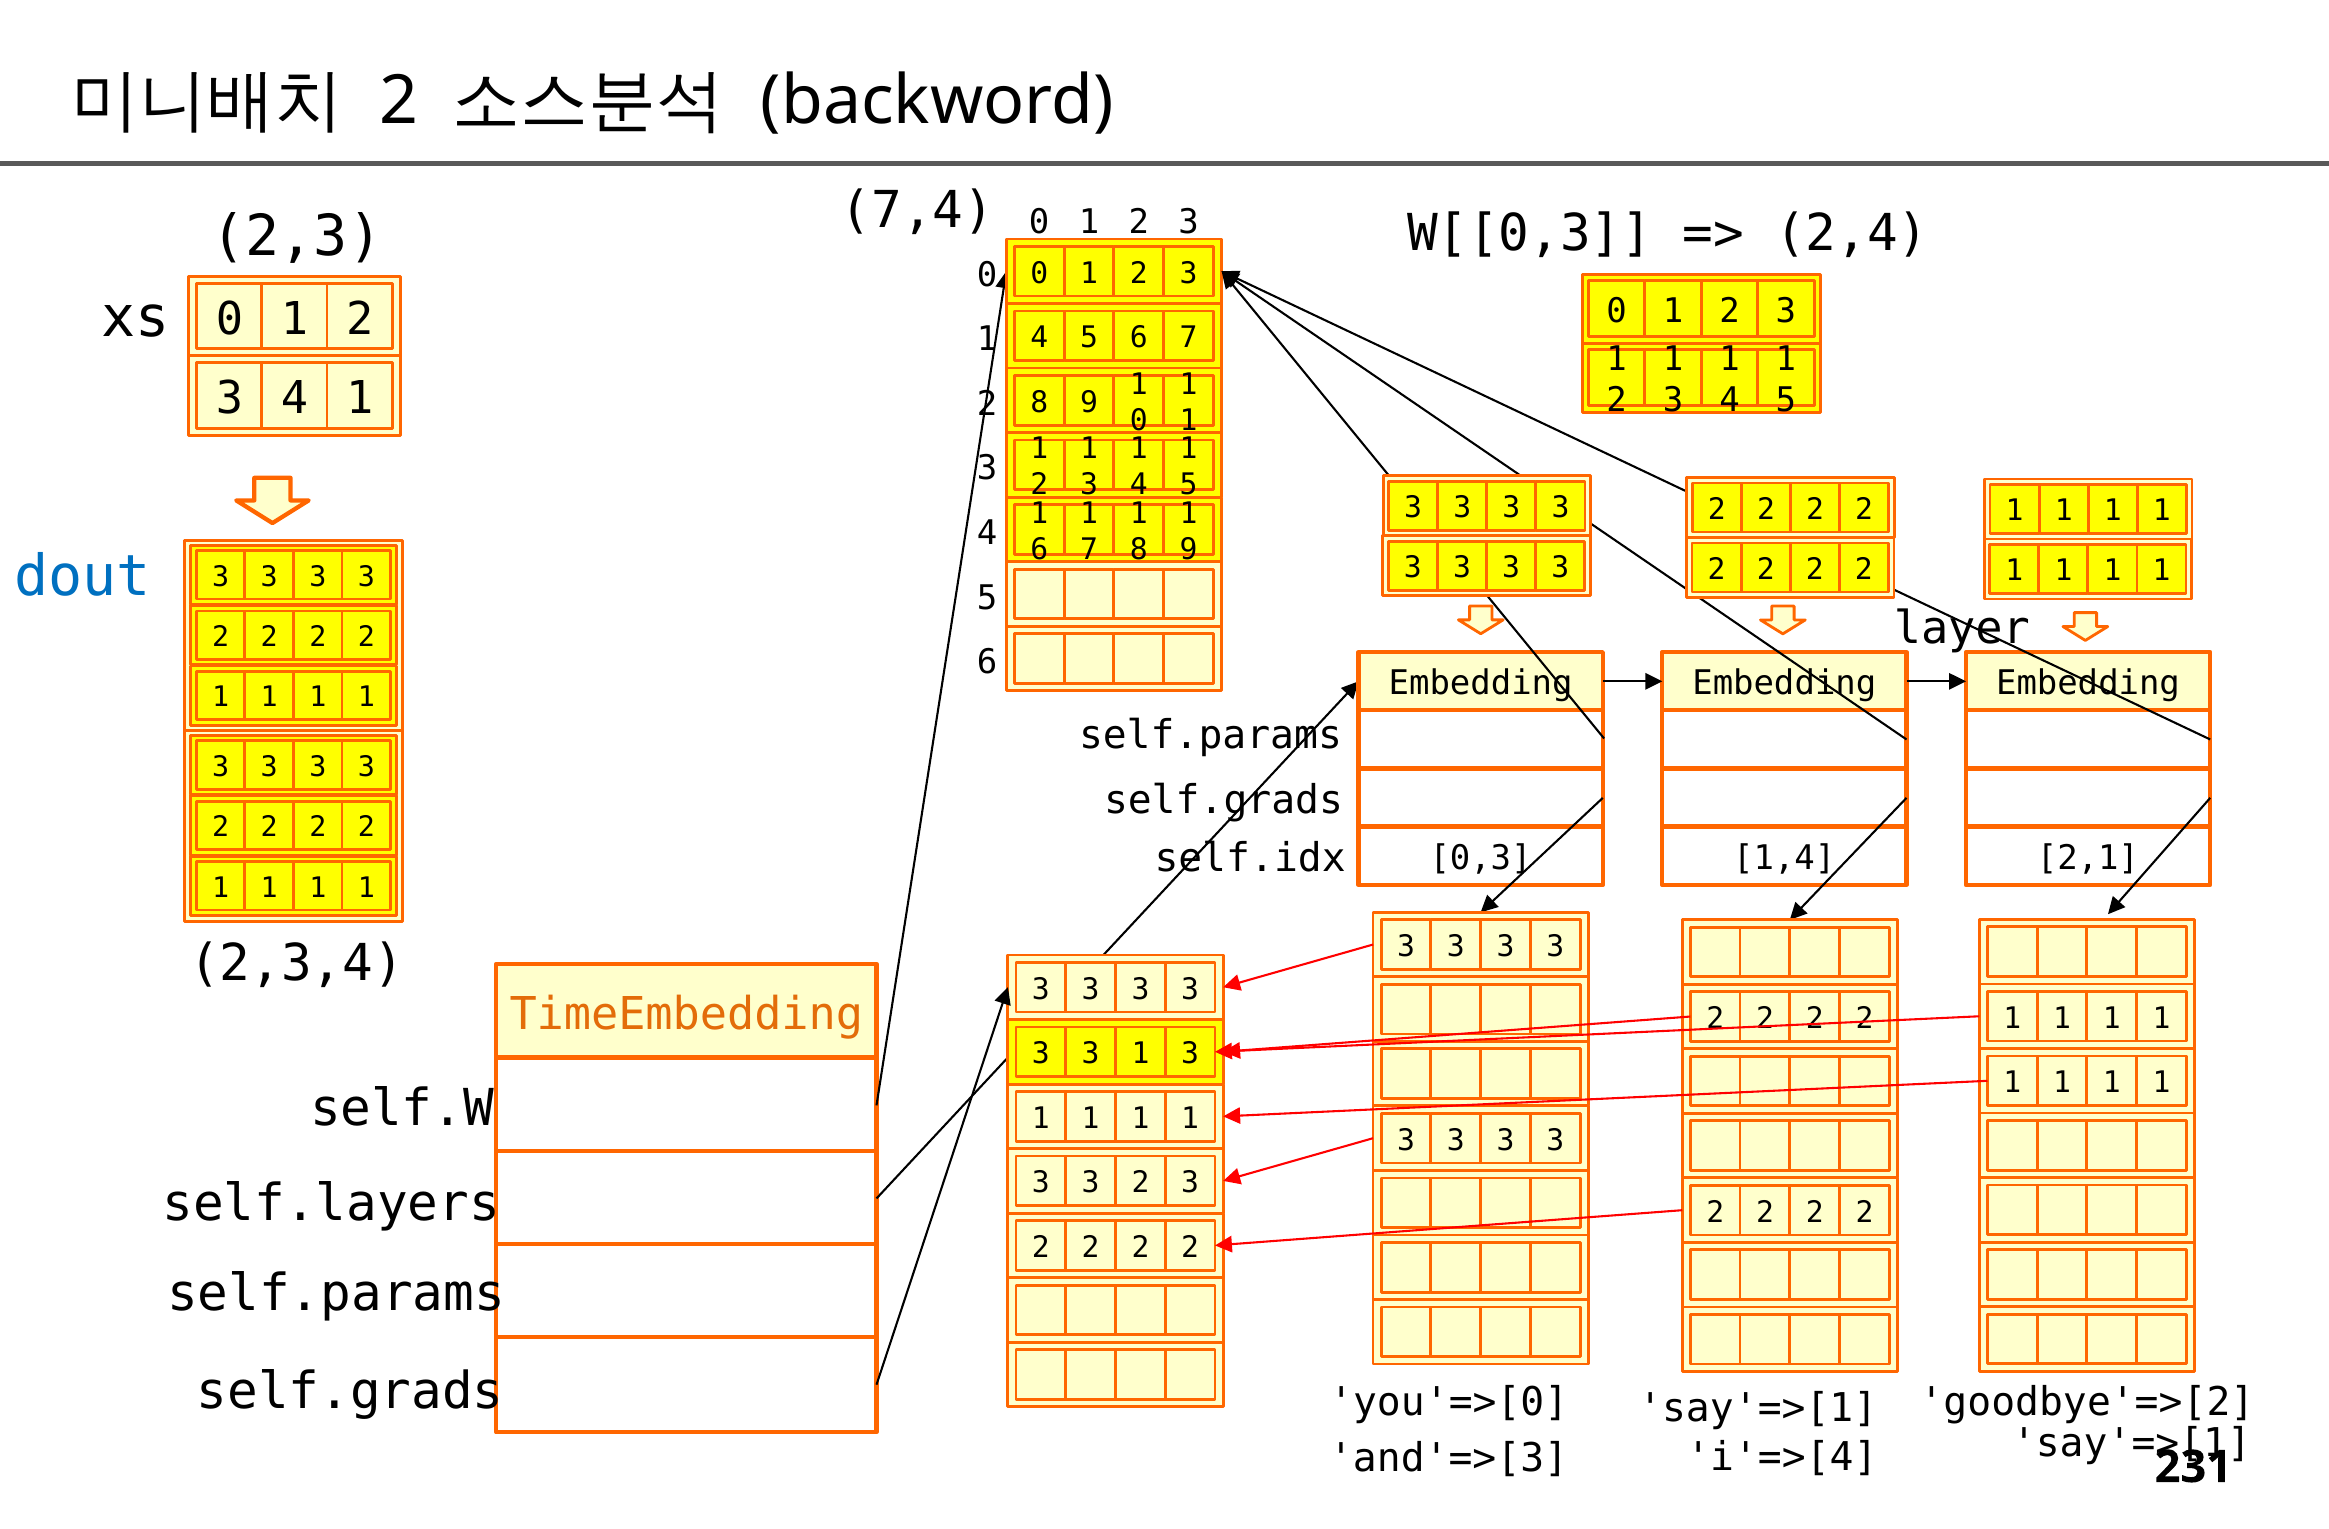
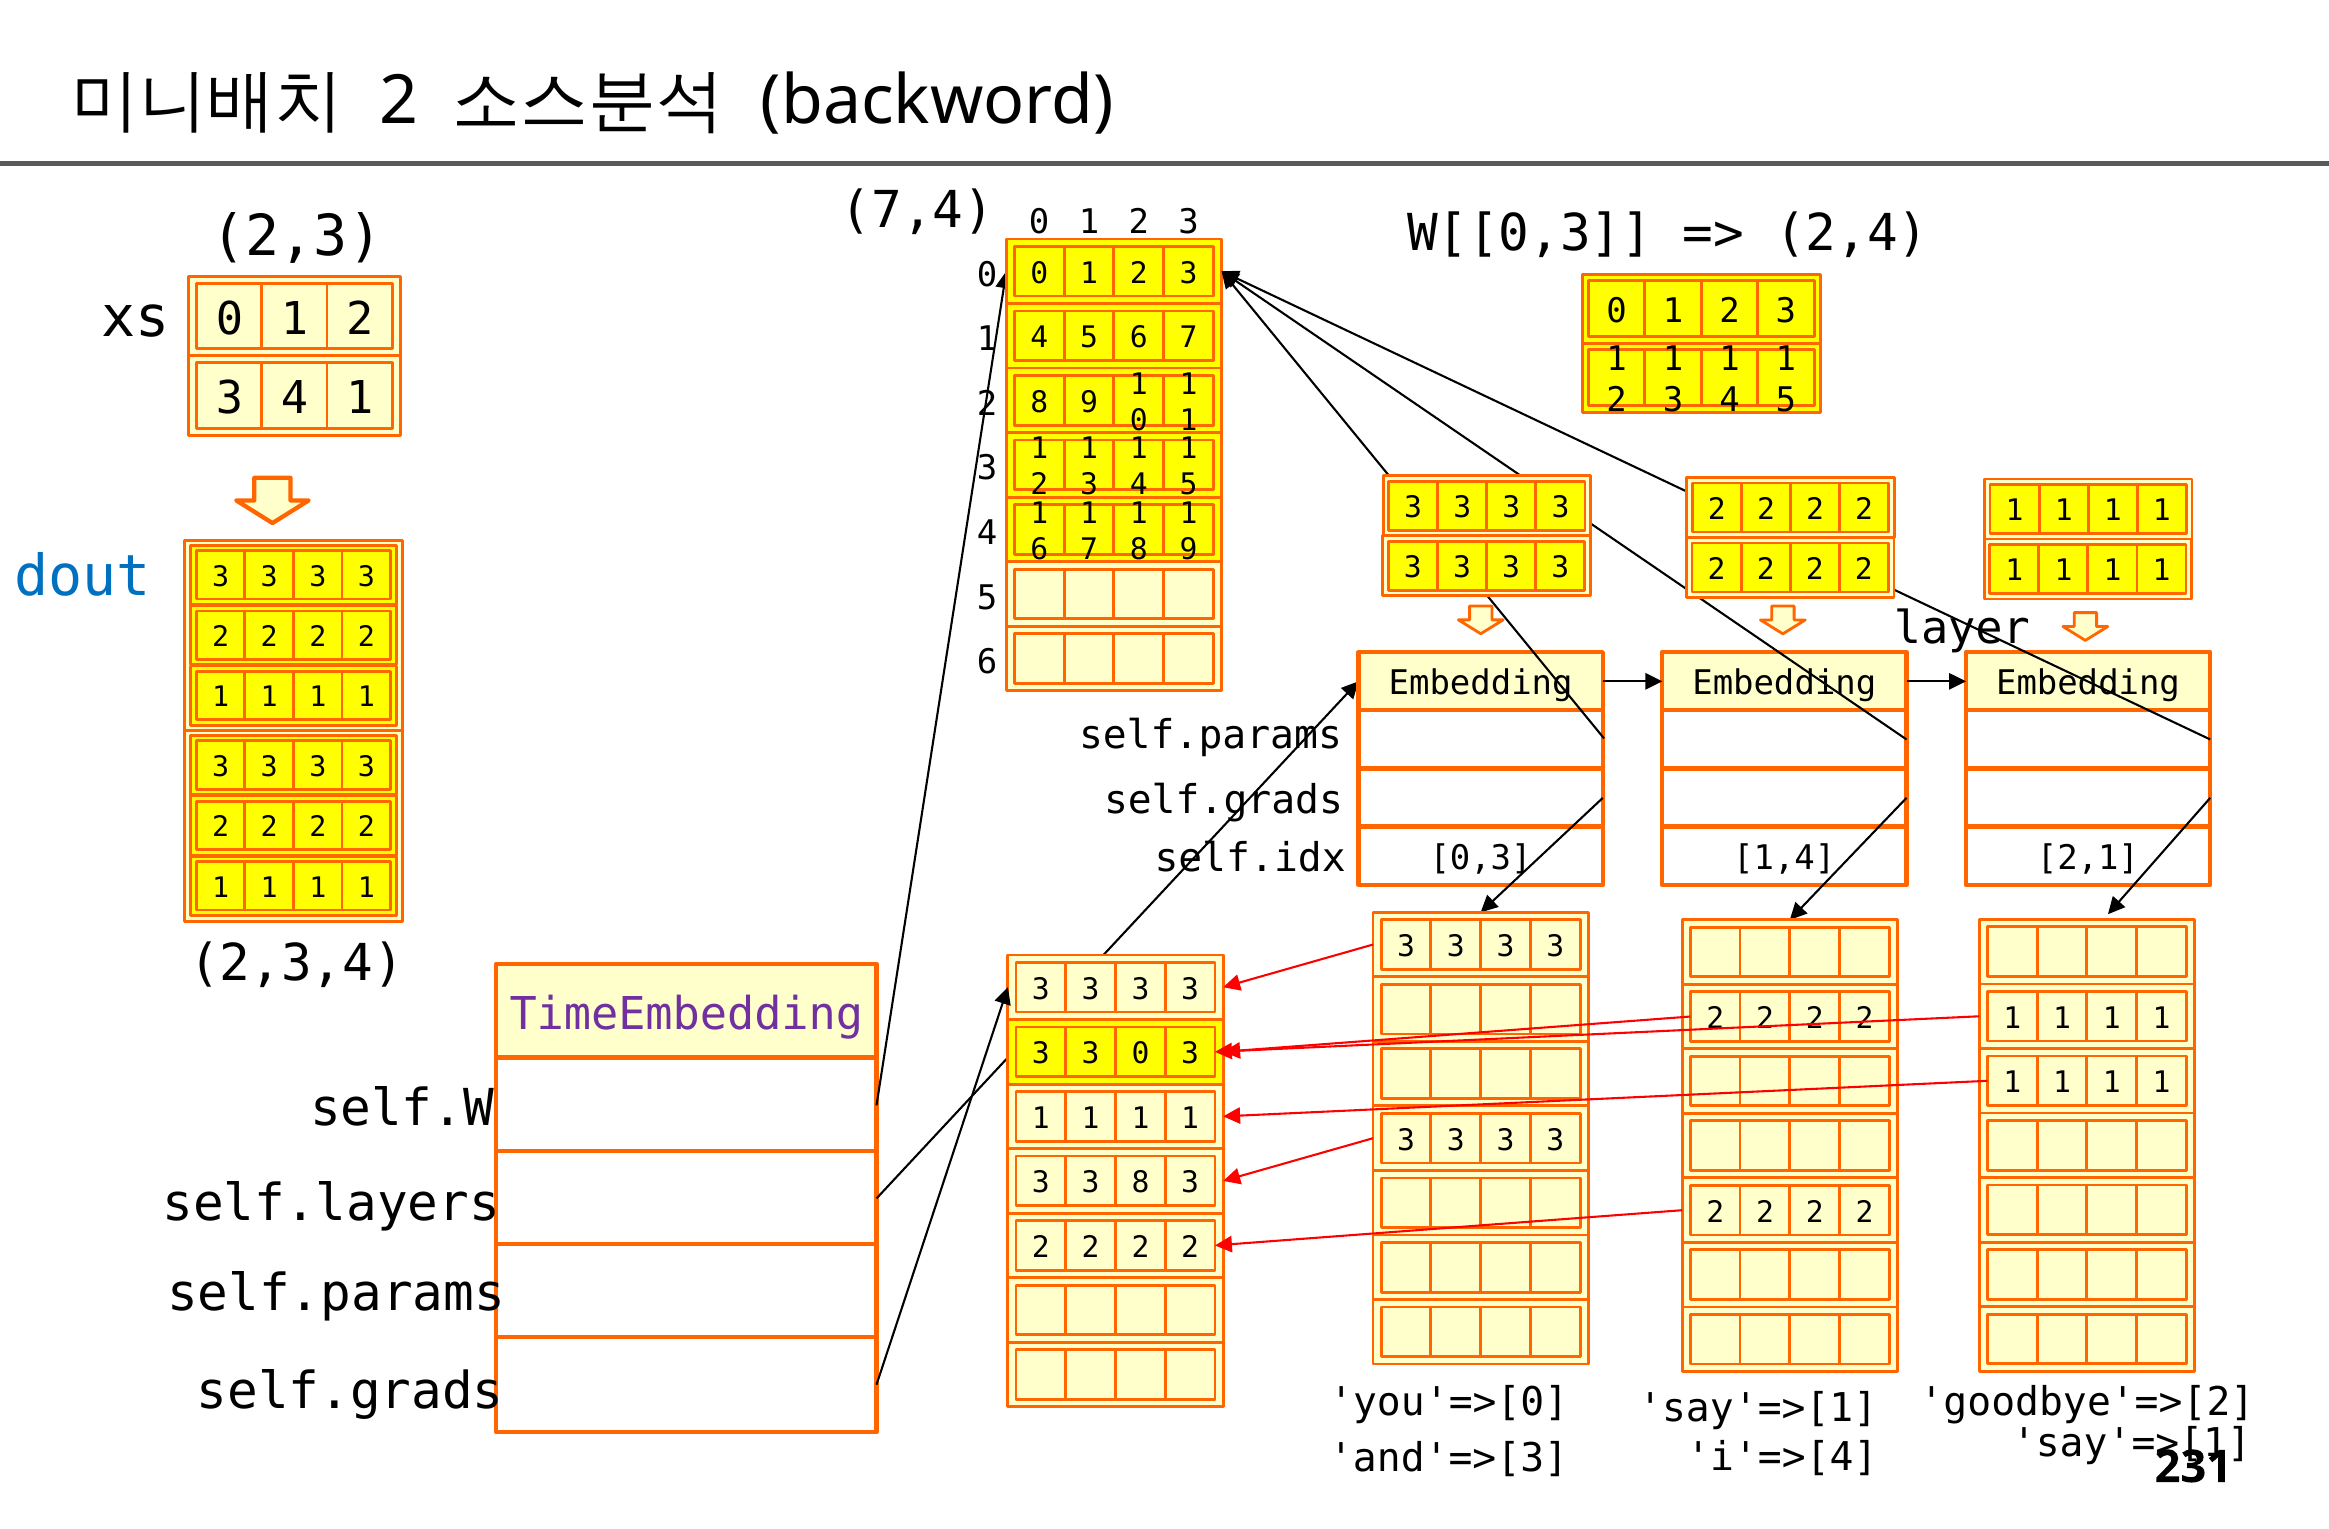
TimeEmbedding colour: orange -> purple (686, 1015)
3 3 1: 1 -> 0 (1140, 1054)
2: 2 -> 8 (1140, 1184)
